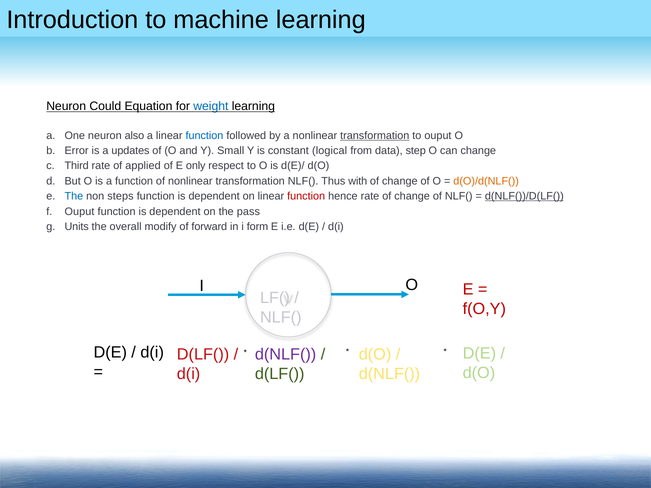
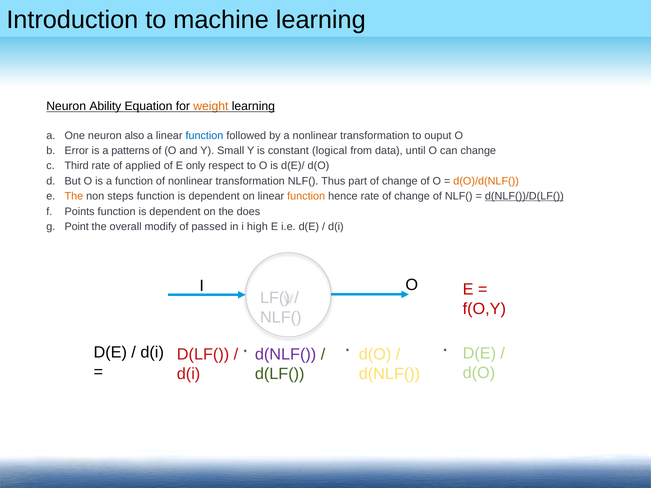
Could: Could -> Ability (105, 106)
weight colour: blue -> orange (211, 106)
transformation underline: present -> none (375, 136)
updates: updates -> patterns (130, 151)
step: step -> until (416, 151)
with: with -> part (358, 181)
The colour: blue -> orange (74, 196)
function colour: red -> orange (306, 196)
Ouput: Ouput -> Points (80, 212)
pass: pass -> does (248, 212)
Units: Units -> Point (77, 227)
forward: forward -> passed (209, 227)
form: form -> high (257, 227)
